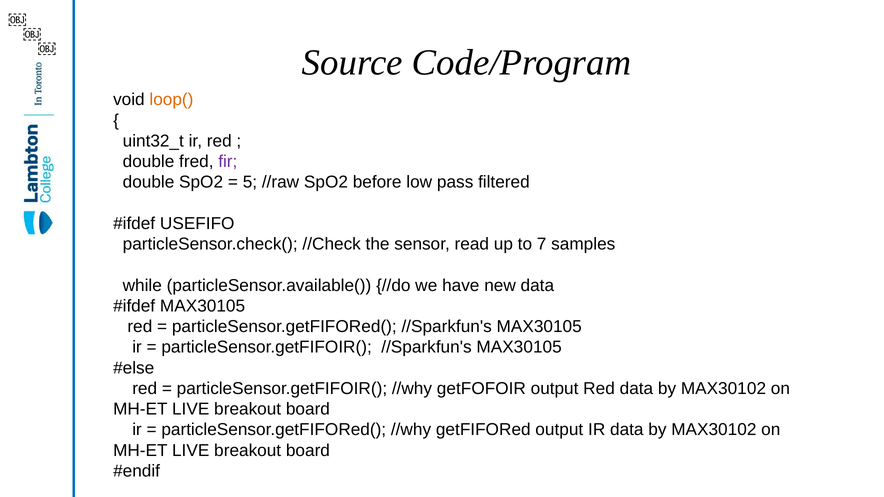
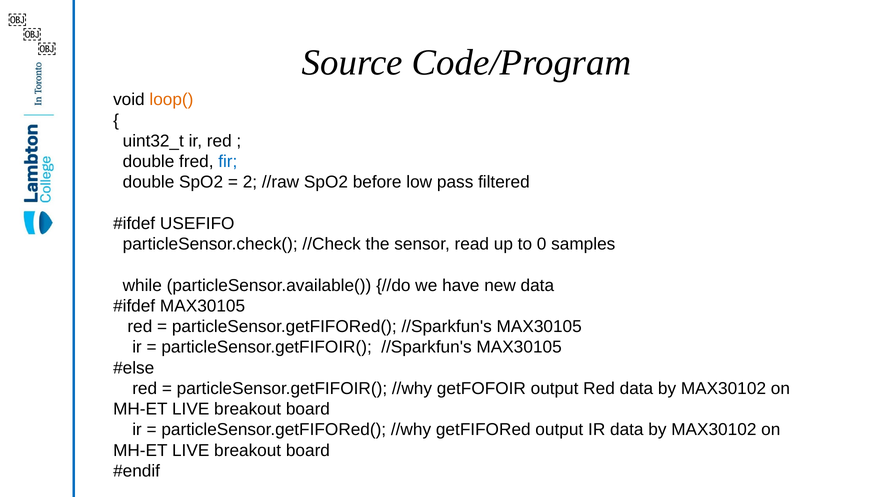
fir colour: purple -> blue (228, 162)
5: 5 -> 2 (250, 182)
7: 7 -> 0 (542, 244)
